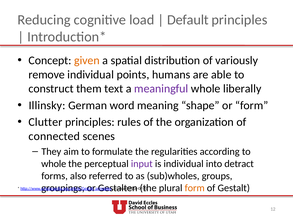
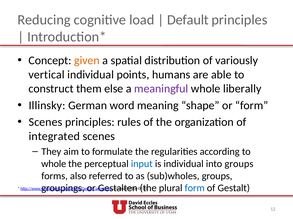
remove: remove -> vertical (47, 75)
text: text -> else (114, 89)
Clutter: Clutter -> Scenes (45, 123)
connected: connected -> integrated (54, 137)
input colour: purple -> blue (142, 164)
into detract: detract -> groups (239, 164)
form colour: orange -> blue (195, 189)
